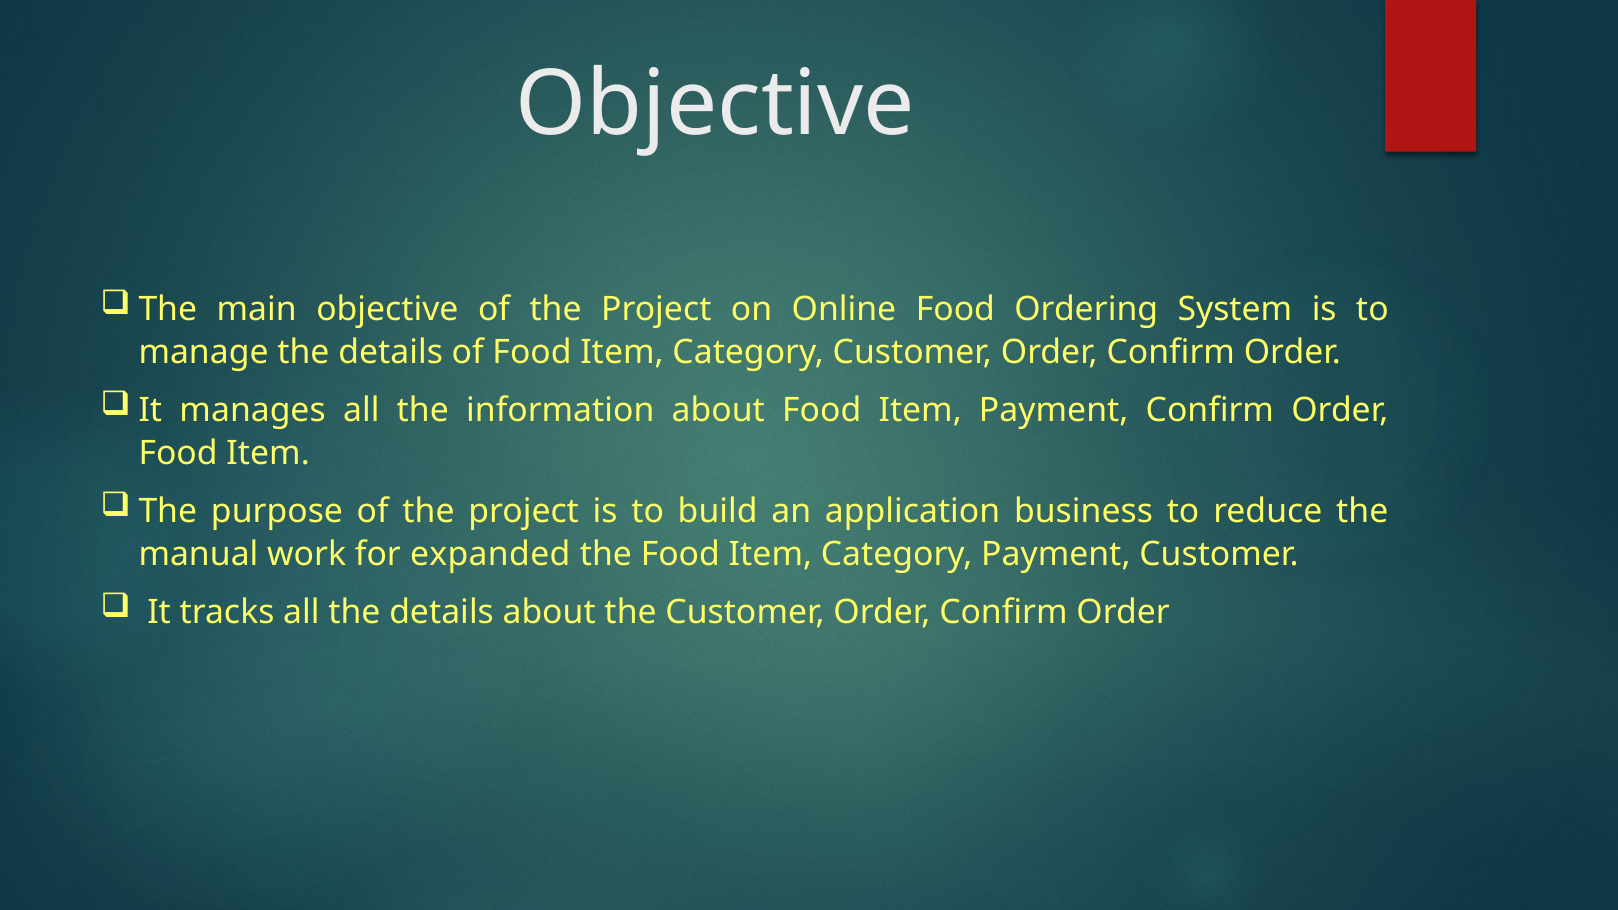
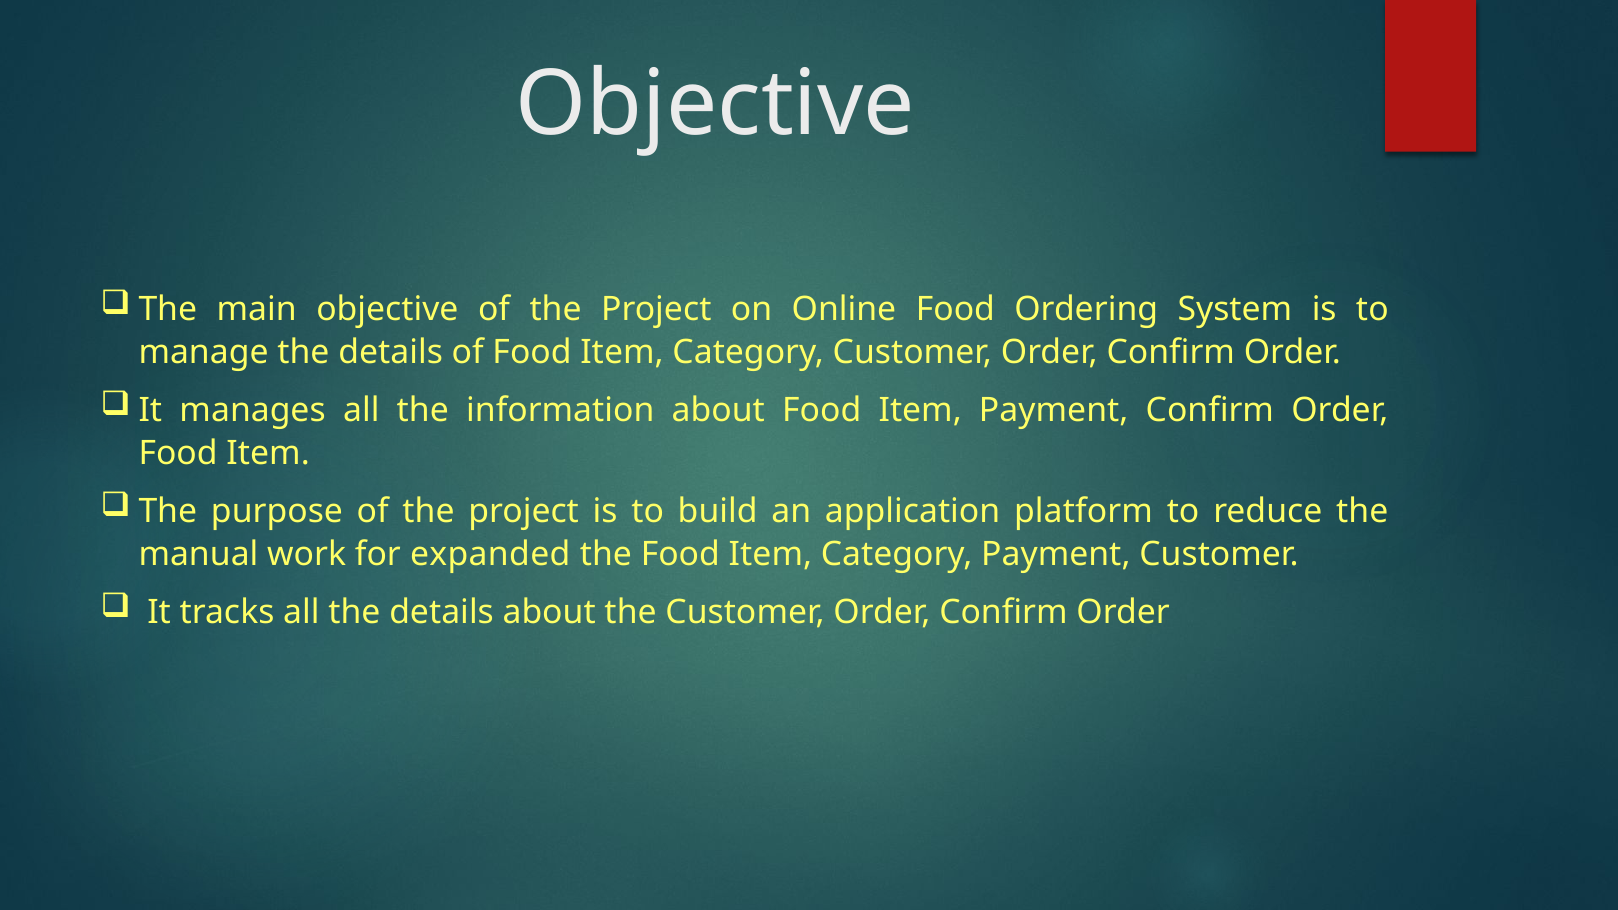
business: business -> platform (1083, 511)
